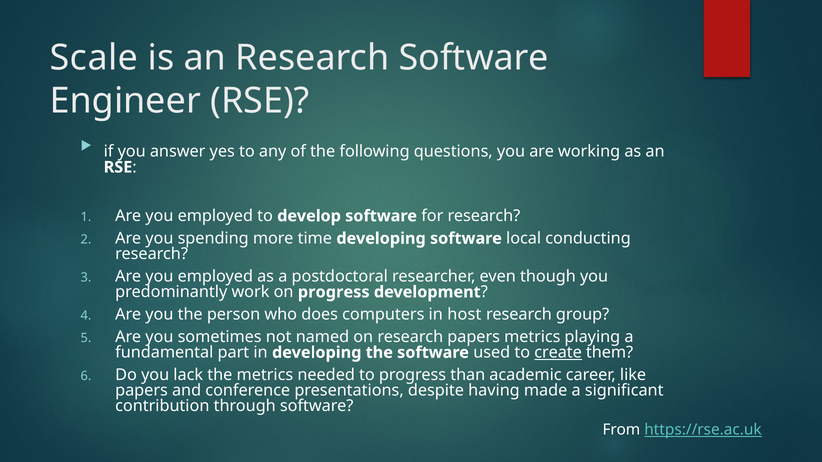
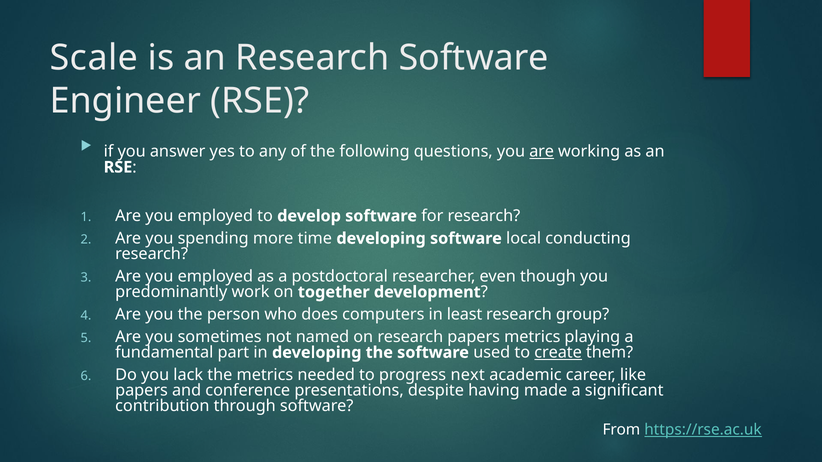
are underline: none -> present (542, 152)
on progress: progress -> together (334, 292)
host: host -> least (465, 315)
than: than -> next (468, 375)
